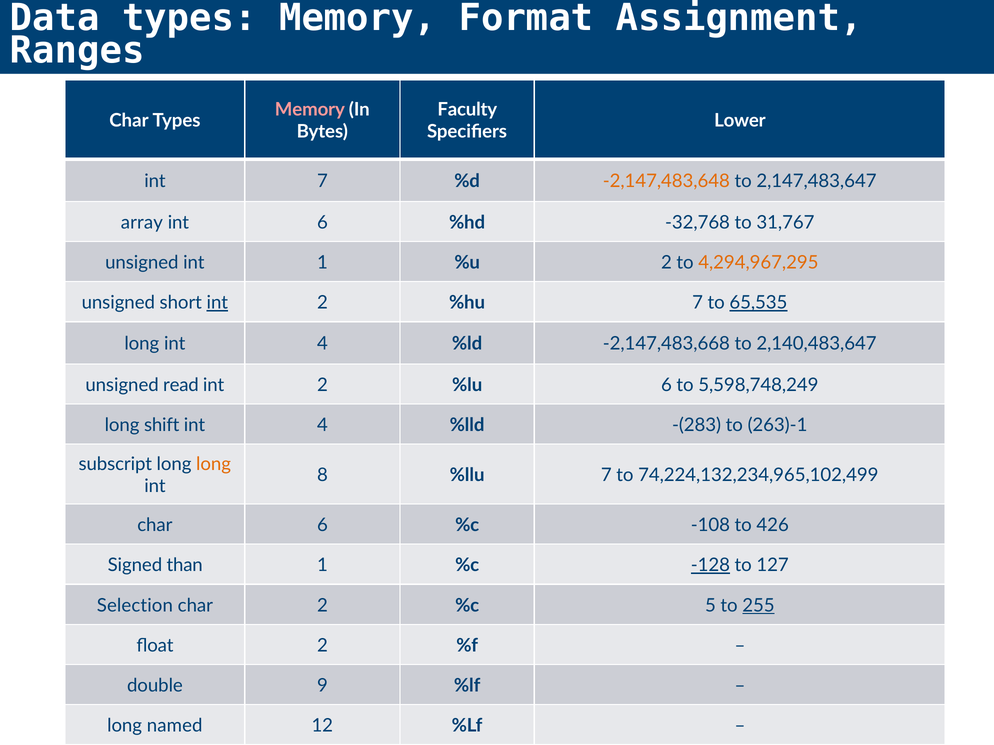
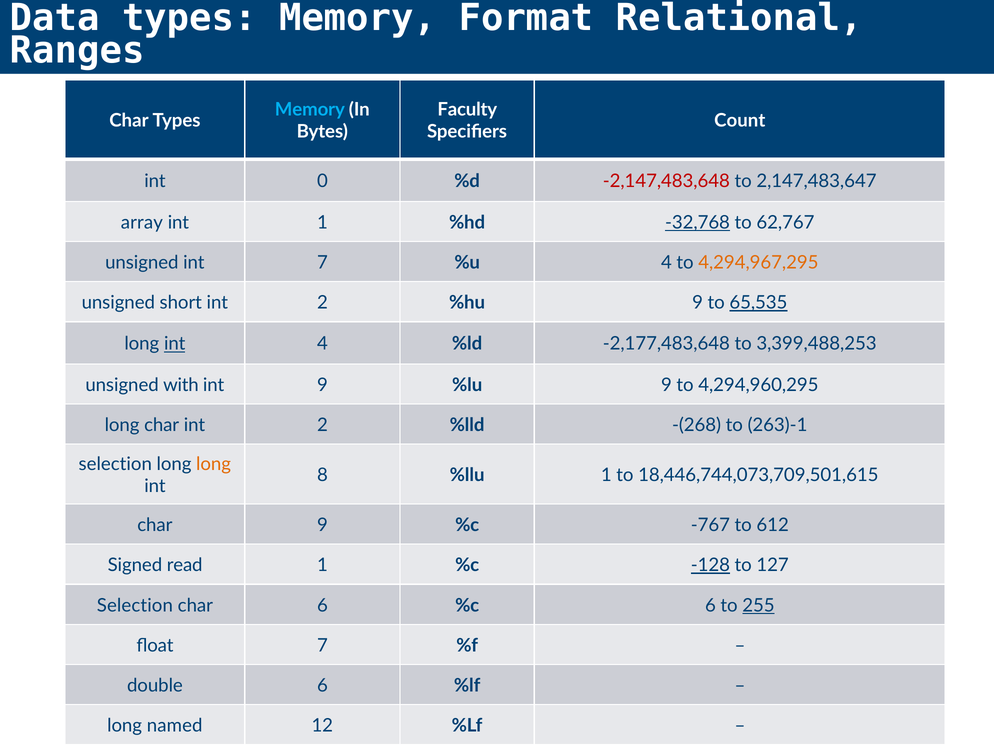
Assignment: Assignment -> Relational (739, 18)
Memory colour: pink -> light blue (310, 109)
Lower: Lower -> Count (740, 121)
int 7: 7 -> 0 (322, 181)
-2,147,483,648 colour: orange -> red (666, 181)
int 6: 6 -> 1 (322, 223)
-32,768 underline: none -> present (698, 223)
31,767: 31,767 -> 62,767 (785, 223)
int 1: 1 -> 7 (322, 263)
%u 2: 2 -> 4 (666, 263)
int underline: present -> none (217, 303)
%hu 7: 7 -> 9 (698, 303)
int underline: none -> present (175, 344)
-2,147,483,668: -2,147,483,668 -> -2,177,483,648 (666, 344)
2,140,483,647: 2,140,483,647 -> 3,399,488,253 (817, 344)
read: read -> with (181, 385)
2: 2 -> 9 (322, 385)
%lu 6: 6 -> 9 (666, 385)
5,598,748,249: 5,598,748,249 -> 4,294,960,295 (758, 385)
long shift: shift -> char (162, 425)
4: 4 -> 2 (322, 425)
-(283: -(283 -> -(268 (697, 425)
subscript: subscript -> selection (115, 464)
%llu 7: 7 -> 1 (606, 475)
74,224,132,234,965,102,499: 74,224,132,234,965,102,499 -> 18,446,744,073,709,501,615 (758, 475)
char 6: 6 -> 9 (322, 525)
-108: -108 -> -767 (710, 525)
426: 426 -> 612 (773, 525)
than: than -> read (185, 566)
char 2: 2 -> 6 (322, 606)
%c 5: 5 -> 6 (710, 606)
float 2: 2 -> 7 (322, 646)
double 9: 9 -> 6 (322, 686)
